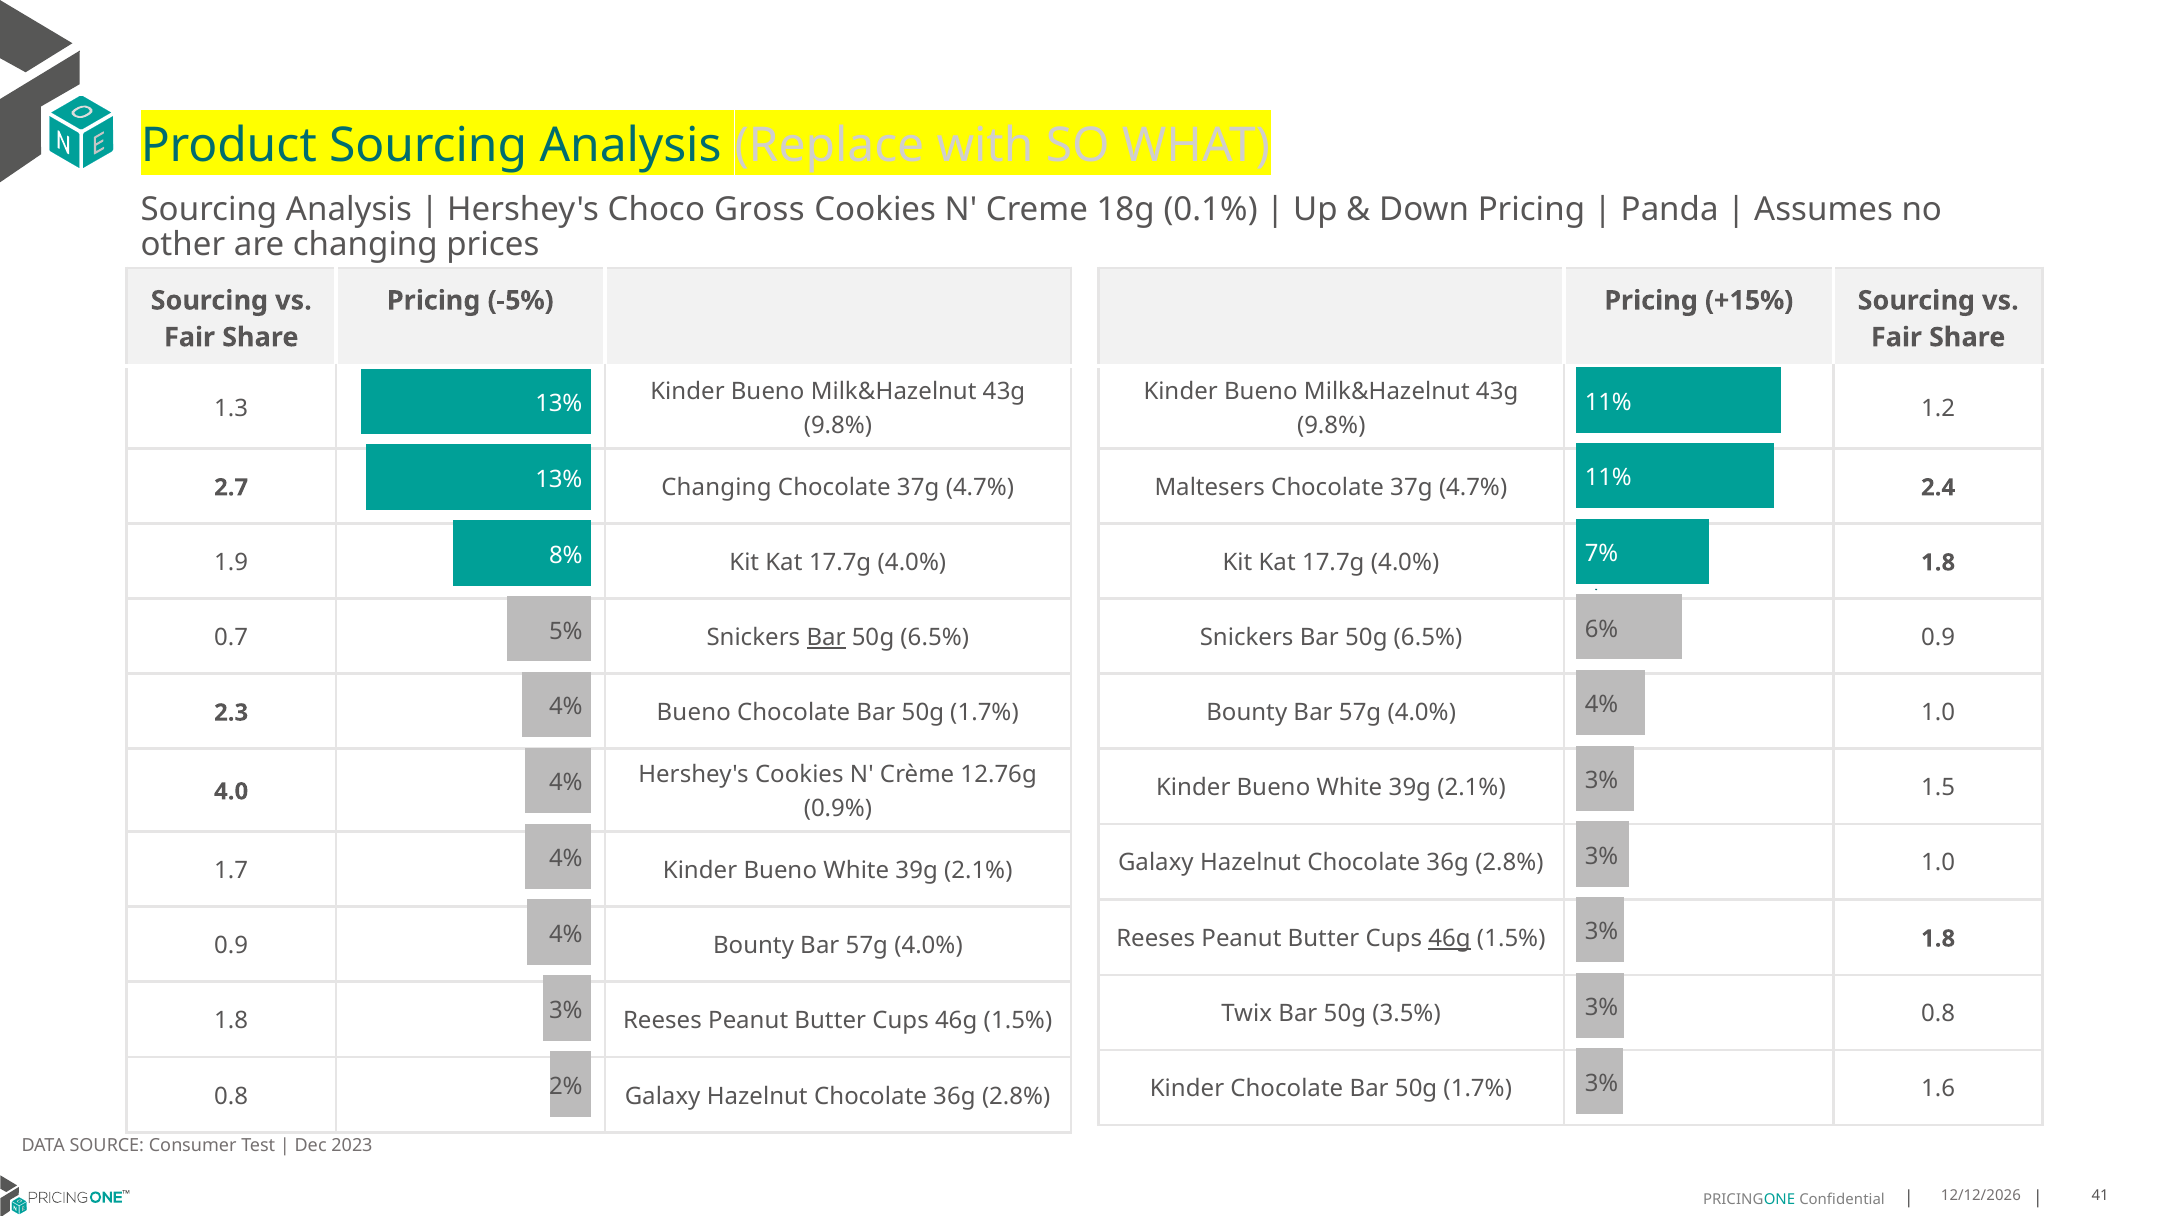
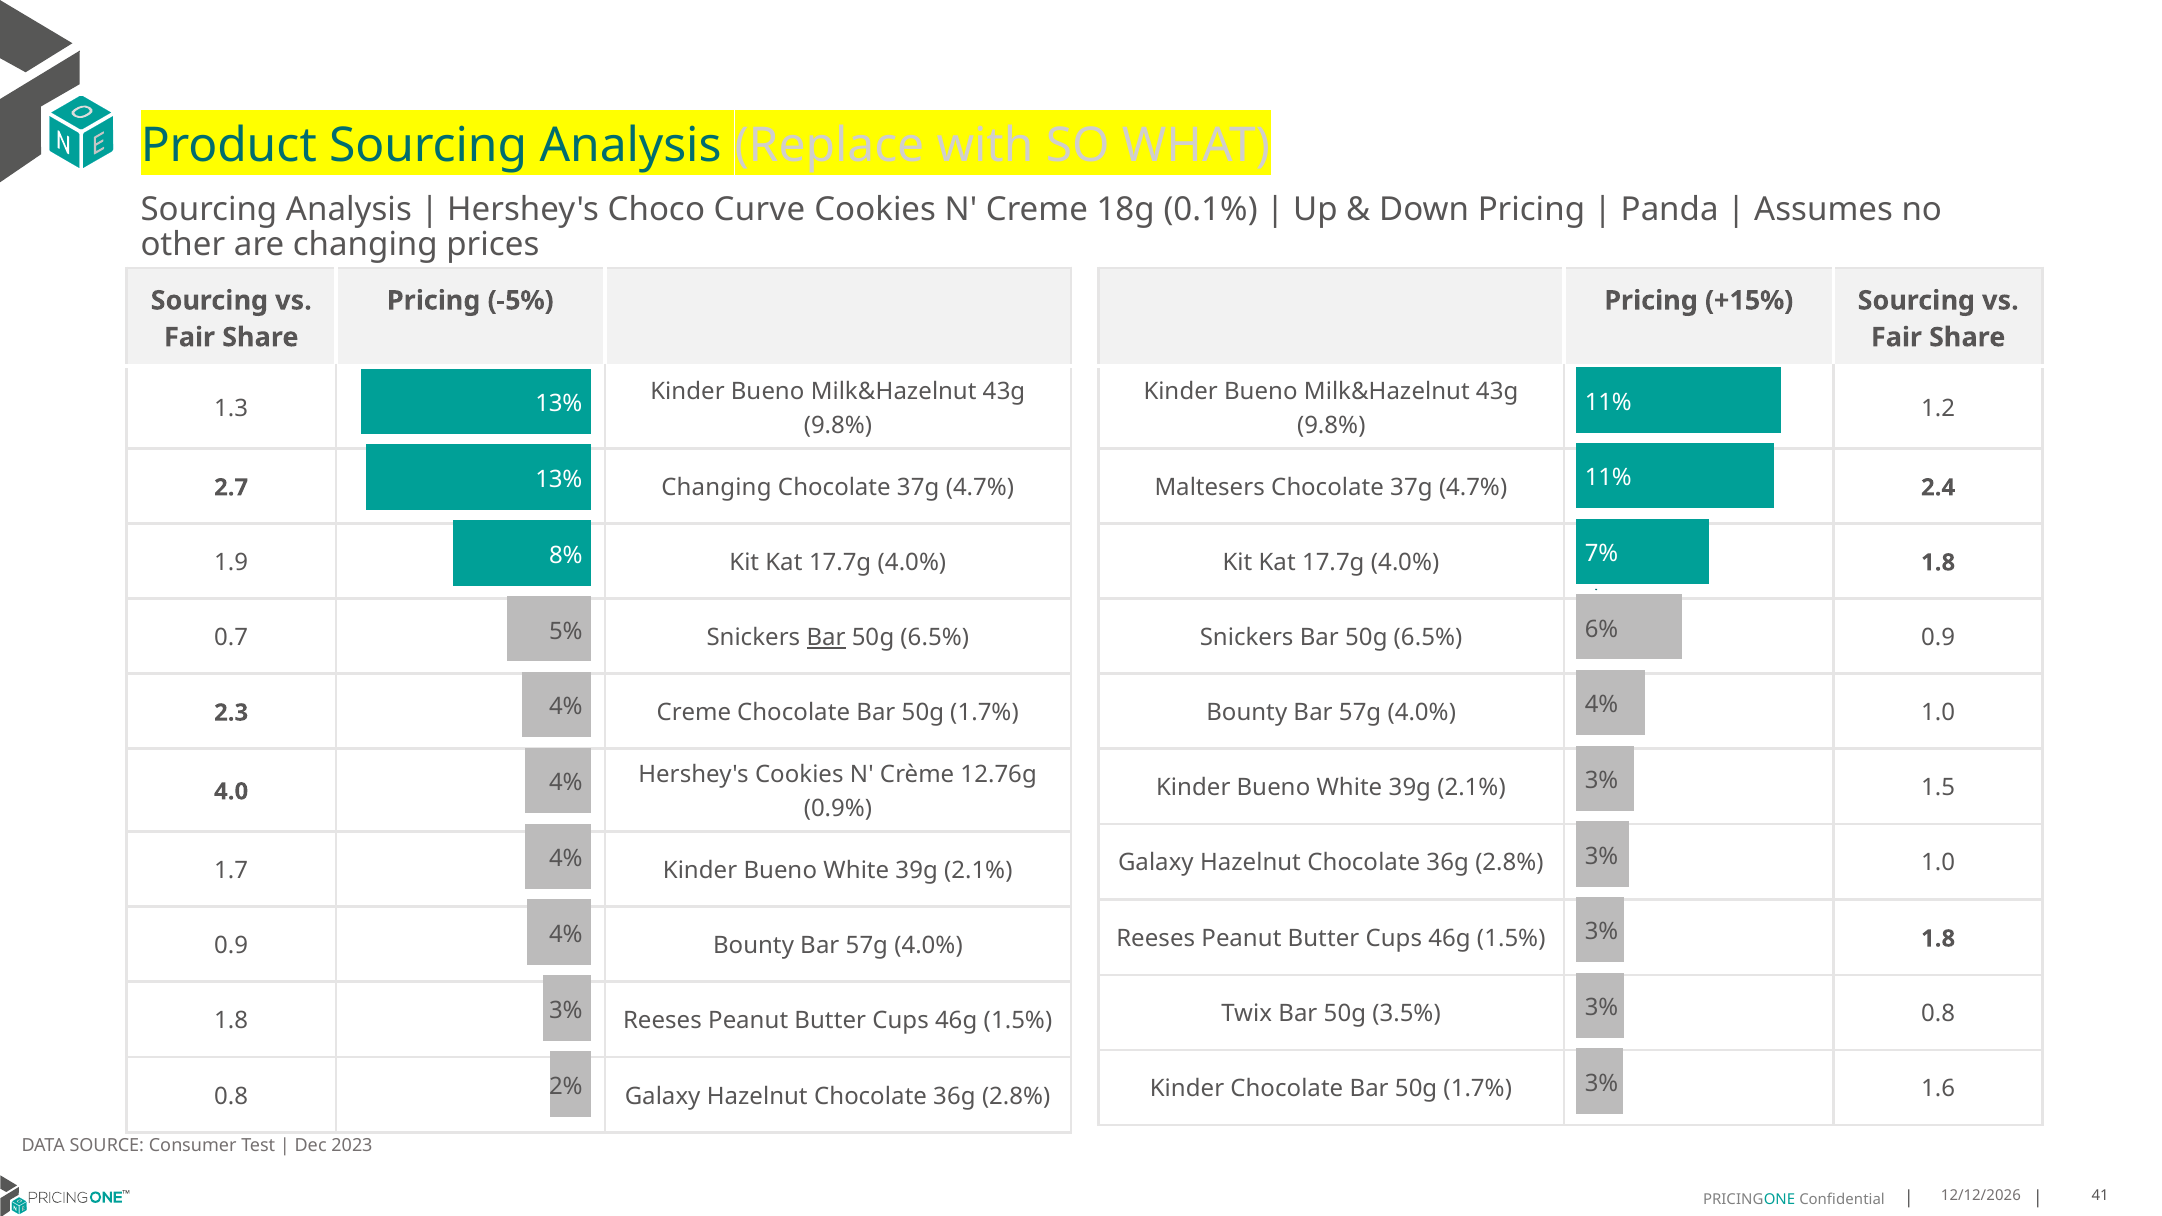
Gross: Gross -> Curve (759, 209)
2.3 Bueno: Bueno -> Creme (694, 713)
46g underline: present -> none (1449, 939)
